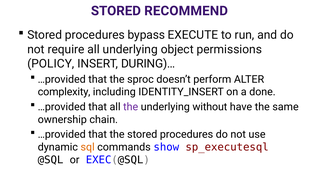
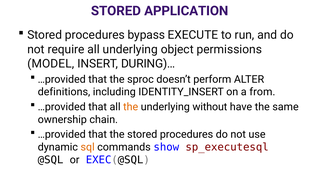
RECOMMEND: RECOMMEND -> APPLICATION (186, 11)
POLICY: POLICY -> MODEL (51, 64)
complexity: complexity -> definitions (64, 92)
done: done -> from (262, 92)
the colour: purple -> orange (131, 107)
